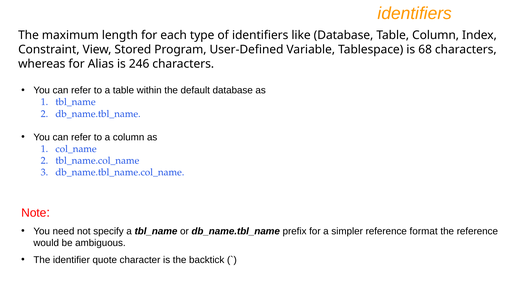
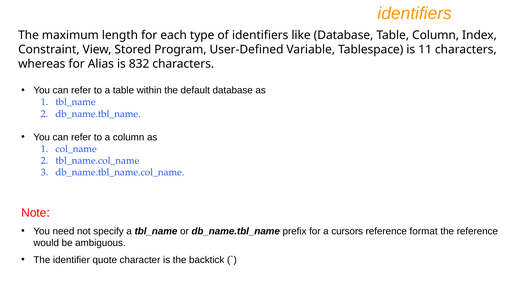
68: 68 -> 11 (425, 50)
246: 246 -> 832 (139, 64)
simpler: simpler -> cursors (347, 231)
